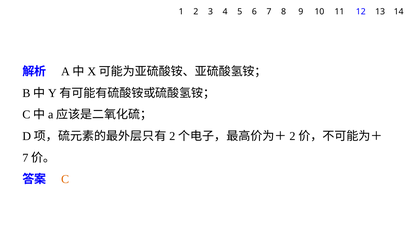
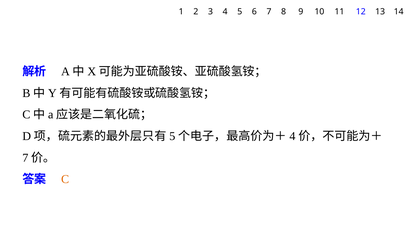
2: 2 -> 5 (172, 136)
2: 2 -> 4 (292, 136)
